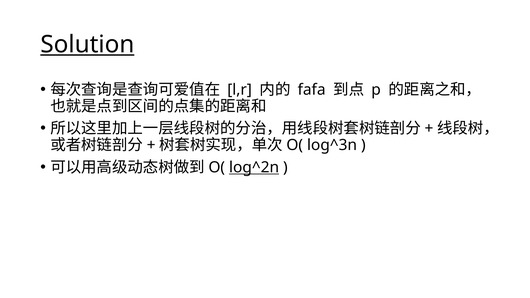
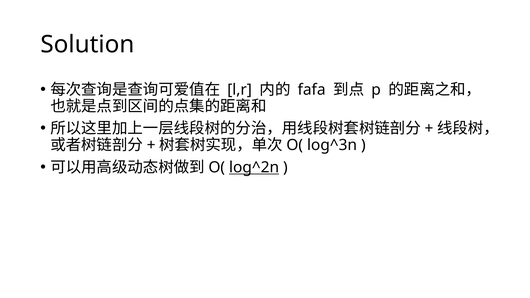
Solution underline: present -> none (87, 45)
